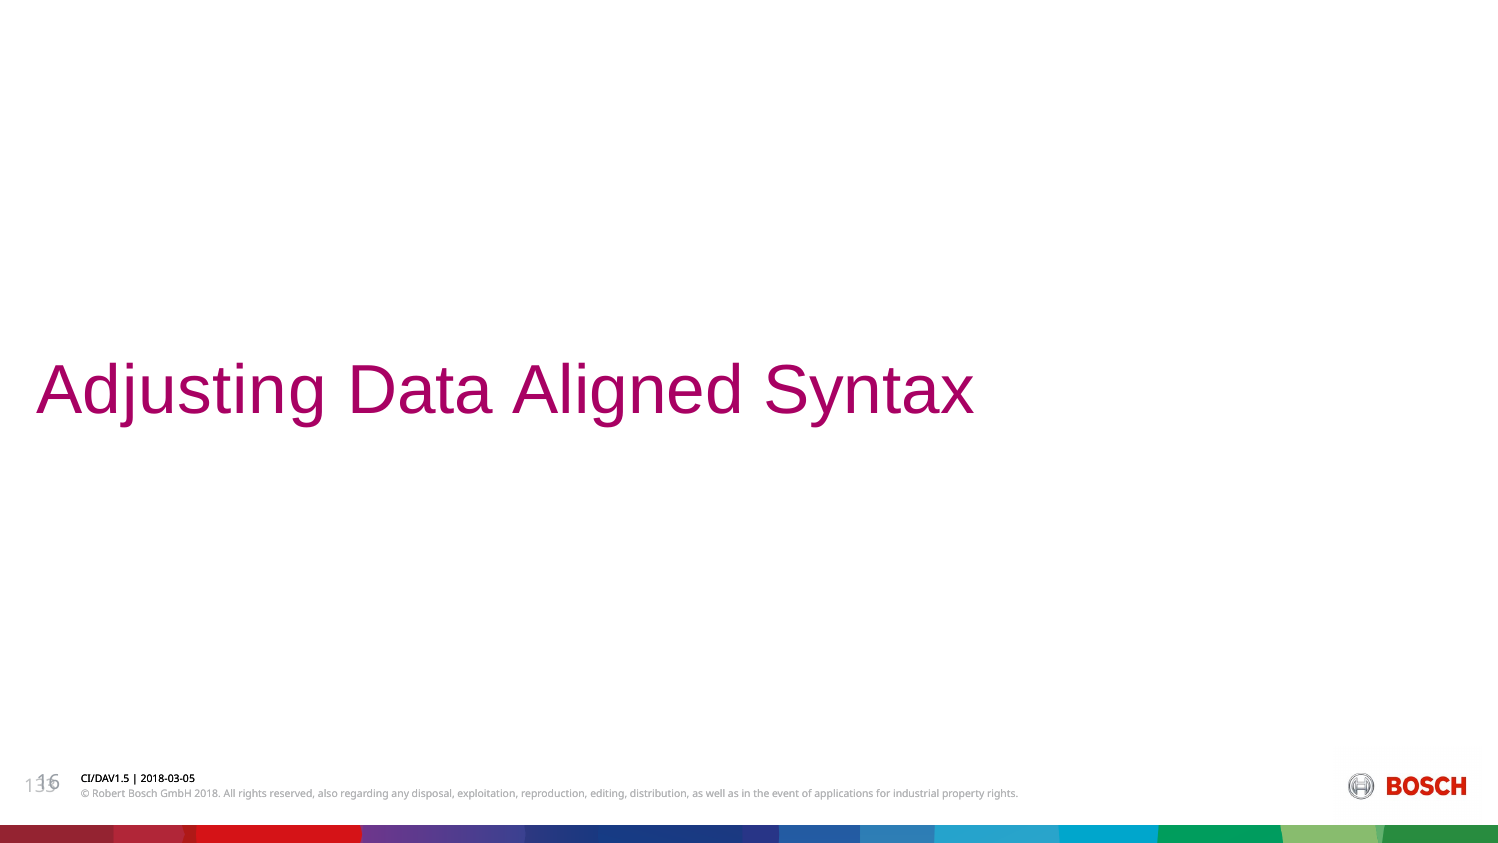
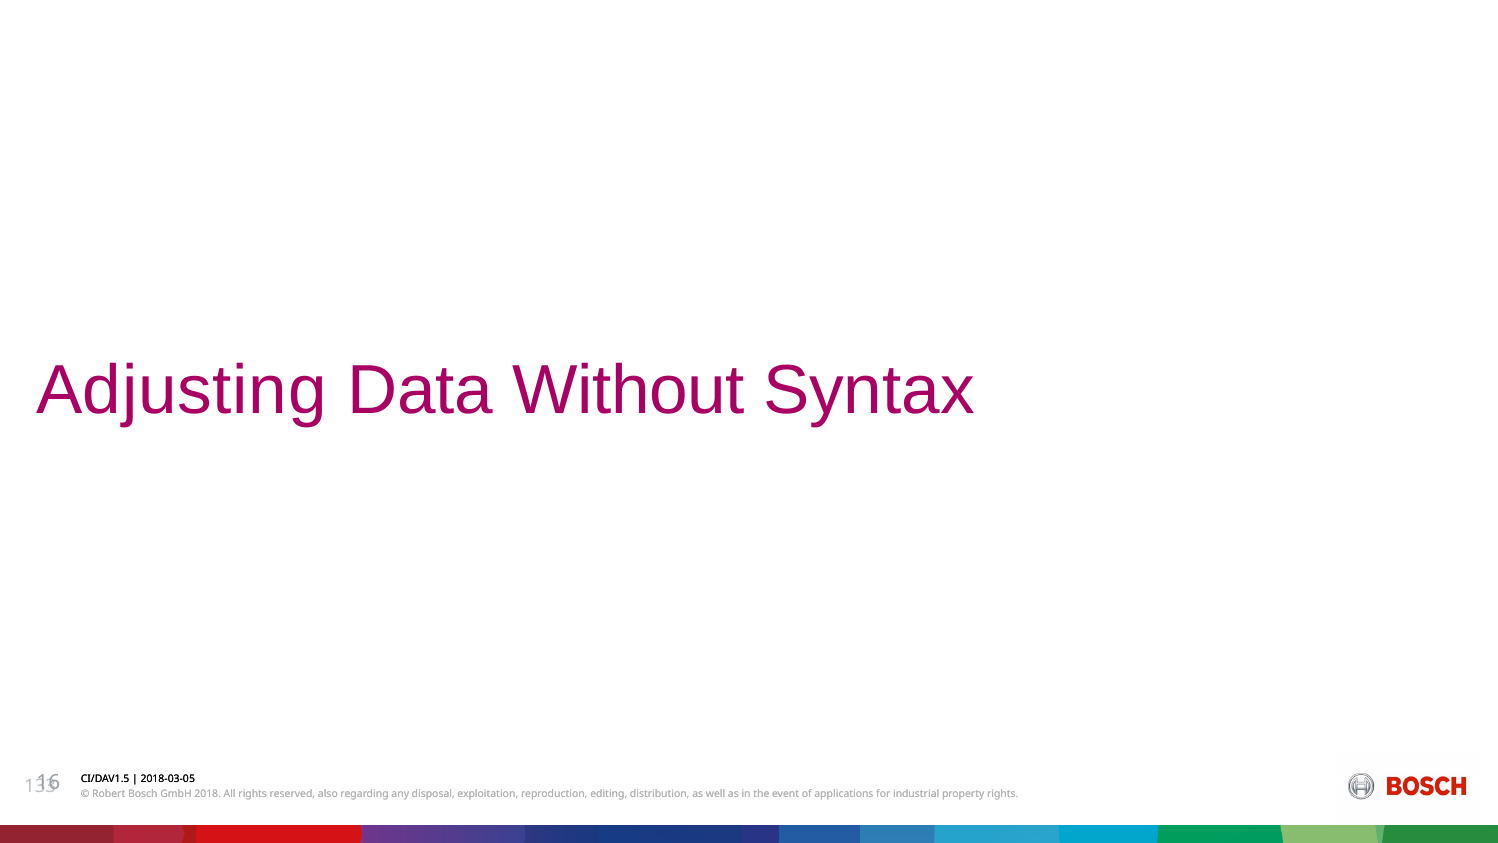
Aligned: Aligned -> Without (629, 390)
